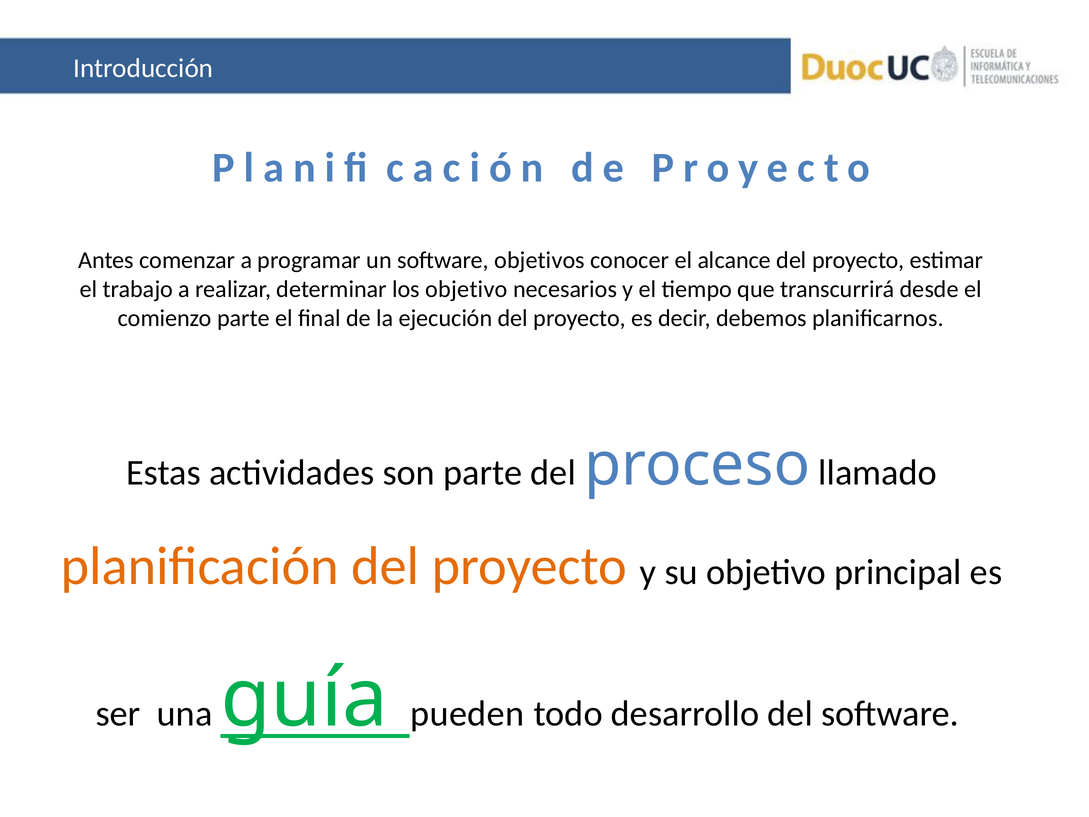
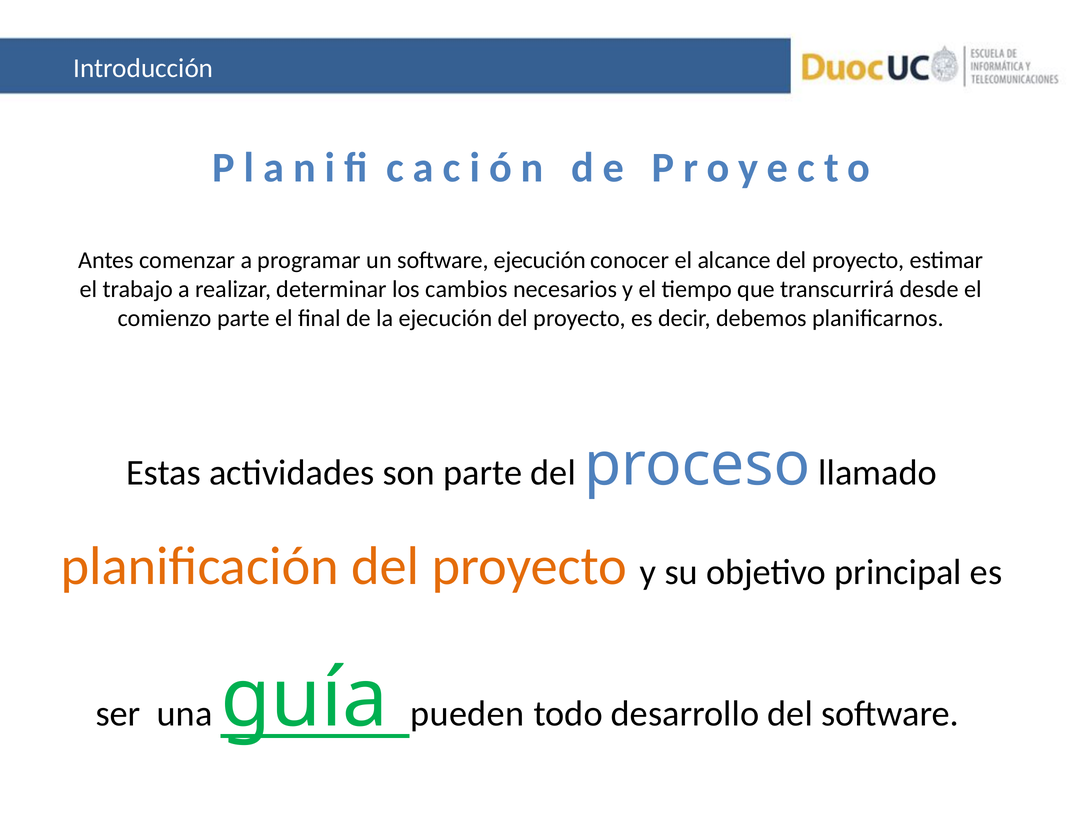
software objetivos: objetivos -> ejecución (540, 260)
los objetivo: objetivo -> cambios (466, 289)
